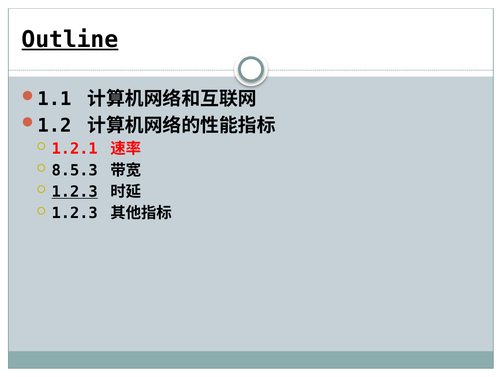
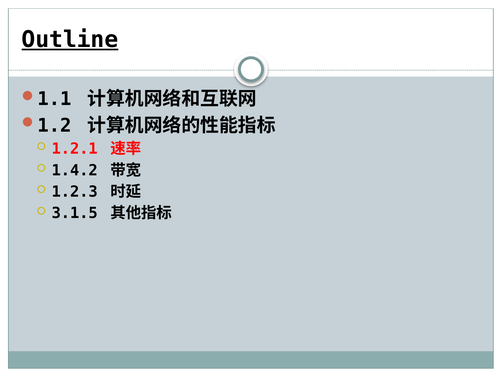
8.5.3: 8.5.3 -> 1.4.2 (75, 170)
1.2.3 underline: present -> none (75, 192)
1.2.3: 1.2.3 -> 3.1.5 (75, 213)
